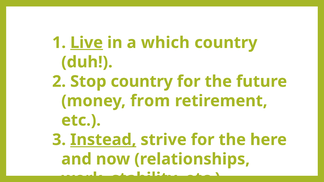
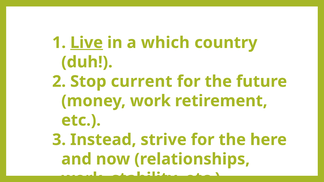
Stop country: country -> current (142, 82)
money from: from -> work (150, 101)
Instead underline: present -> none (103, 140)
